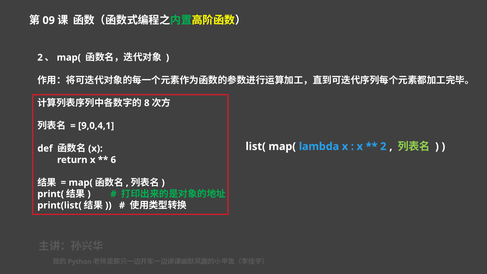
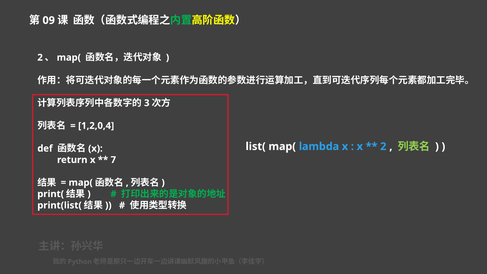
8: 8 -> 3 (147, 103)
9,0,4,1: 9,0,4,1 -> 1,2,0,4 (96, 126)
6: 6 -> 7 (113, 160)
